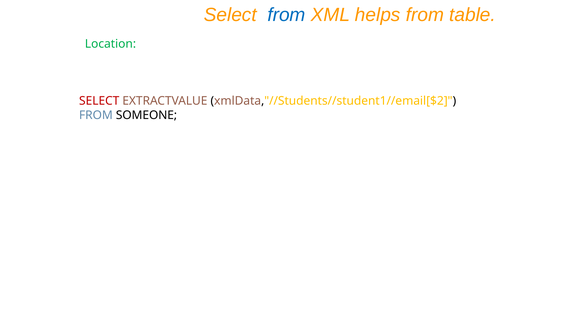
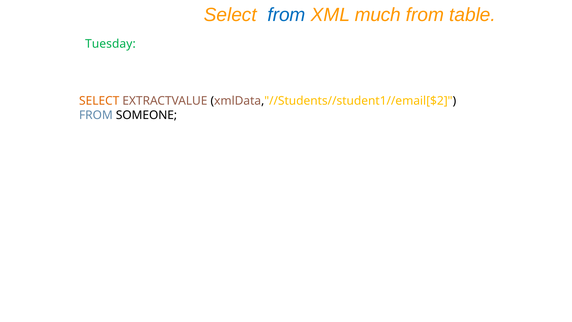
helps: helps -> much (378, 15)
Location: Location -> Tuesday (110, 44)
SELECT colour: red -> orange (99, 101)
